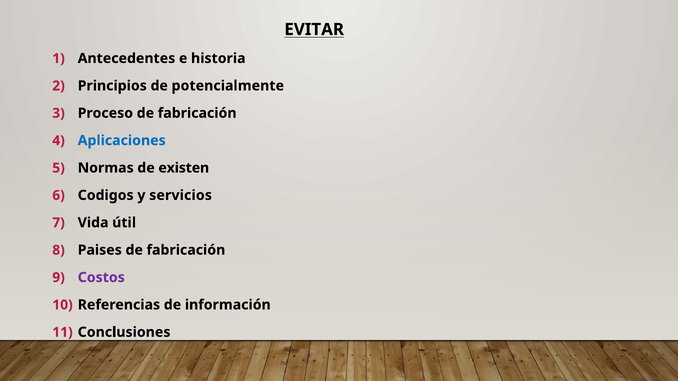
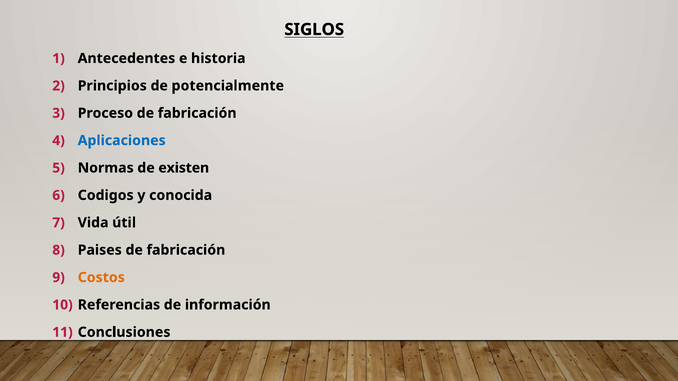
EVITAR: EVITAR -> SIGLOS (314, 29)
servicios: servicios -> conocida (181, 195)
Costos colour: purple -> orange (101, 278)
